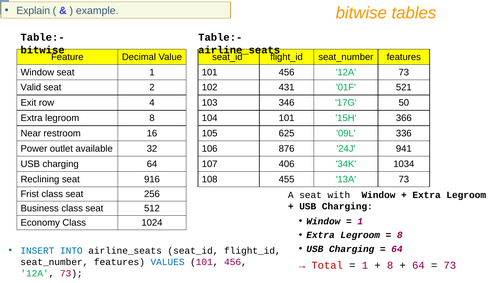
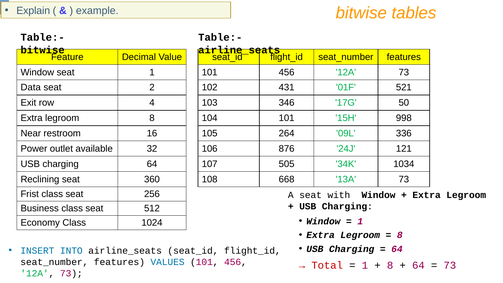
Valid: Valid -> Data (31, 88)
366: 366 -> 998 (404, 118)
625: 625 -> 264 (287, 133)
941: 941 -> 121 (404, 149)
406: 406 -> 505 (287, 164)
916: 916 -> 360 (152, 179)
455: 455 -> 668 (287, 179)
